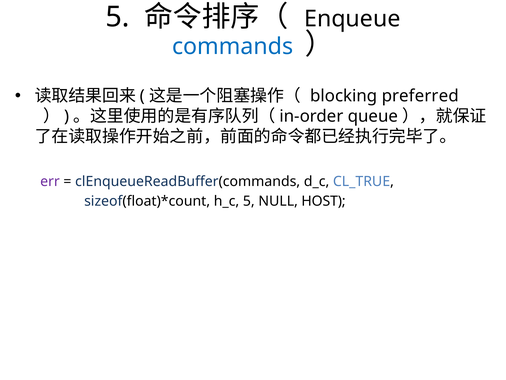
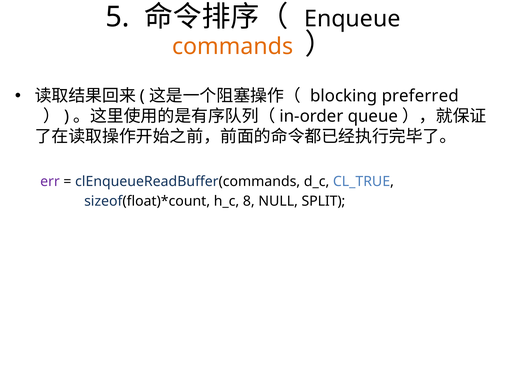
commands colour: blue -> orange (233, 47)
h_c 5: 5 -> 8 (249, 201)
HOST: HOST -> SPLIT (323, 201)
